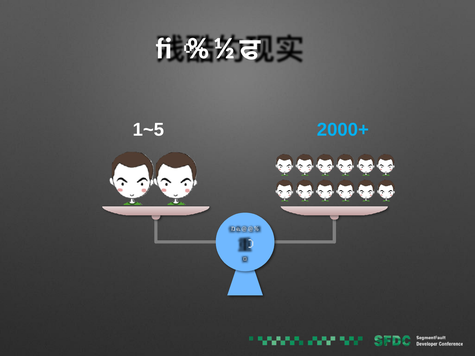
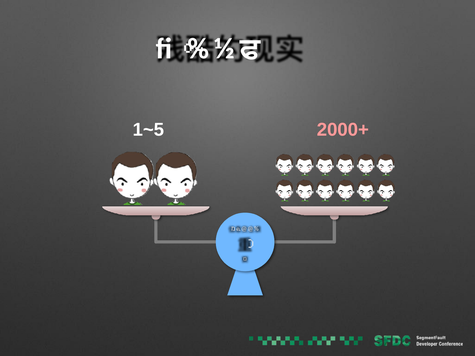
2000+ colour: light blue -> pink (343, 130)
